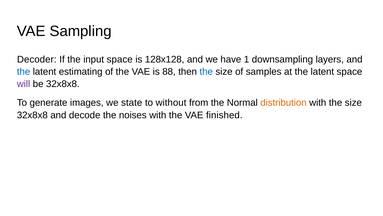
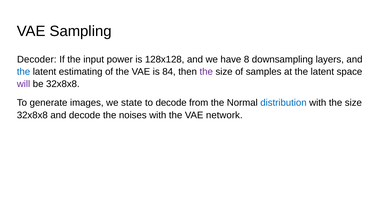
input space: space -> power (120, 59)
1: 1 -> 8 (247, 59)
88: 88 -> 84 (169, 72)
the colour: blue -> purple (206, 72)
to without: without -> decode (171, 103)
distribution colour: orange -> blue (283, 103)
finished: finished -> network (224, 115)
